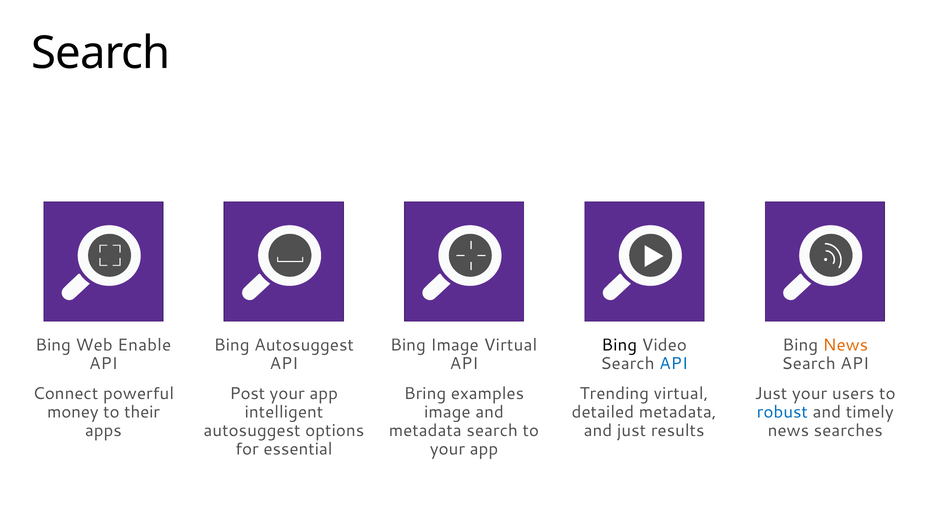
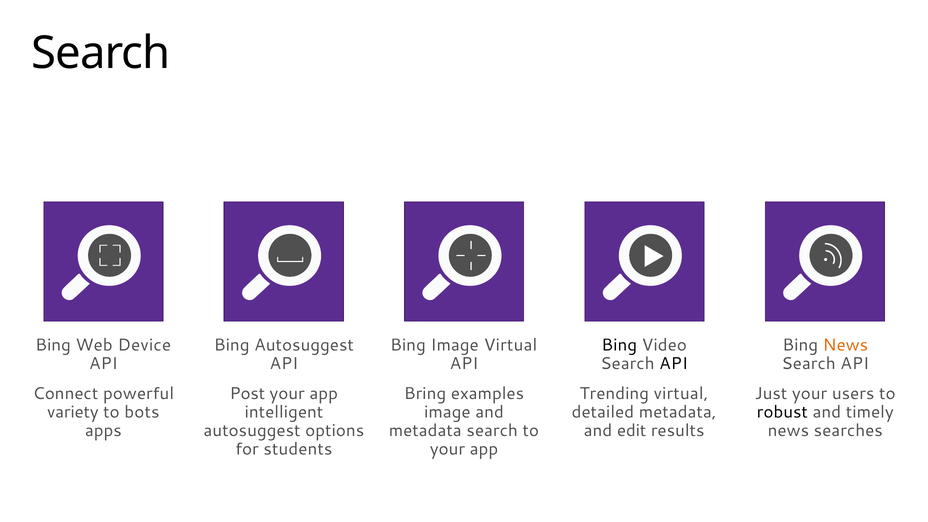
Enable: Enable -> Device (144, 345)
API colour: blue -> black (674, 364)
money: money -> variety (73, 412)
their: their -> bots (142, 412)
robust colour: blue -> black (782, 412)
and just: just -> edit (632, 430)
essential: essential -> students (298, 449)
